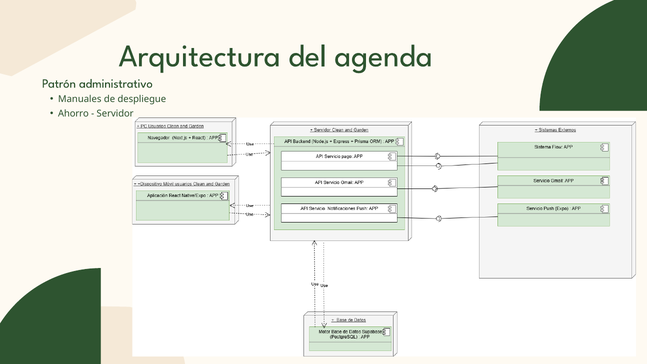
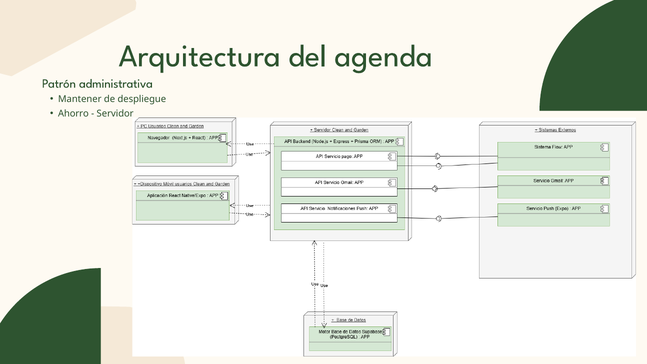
administrativo: administrativo -> administrativa (116, 84)
Manuales: Manuales -> Mantener (80, 99)
